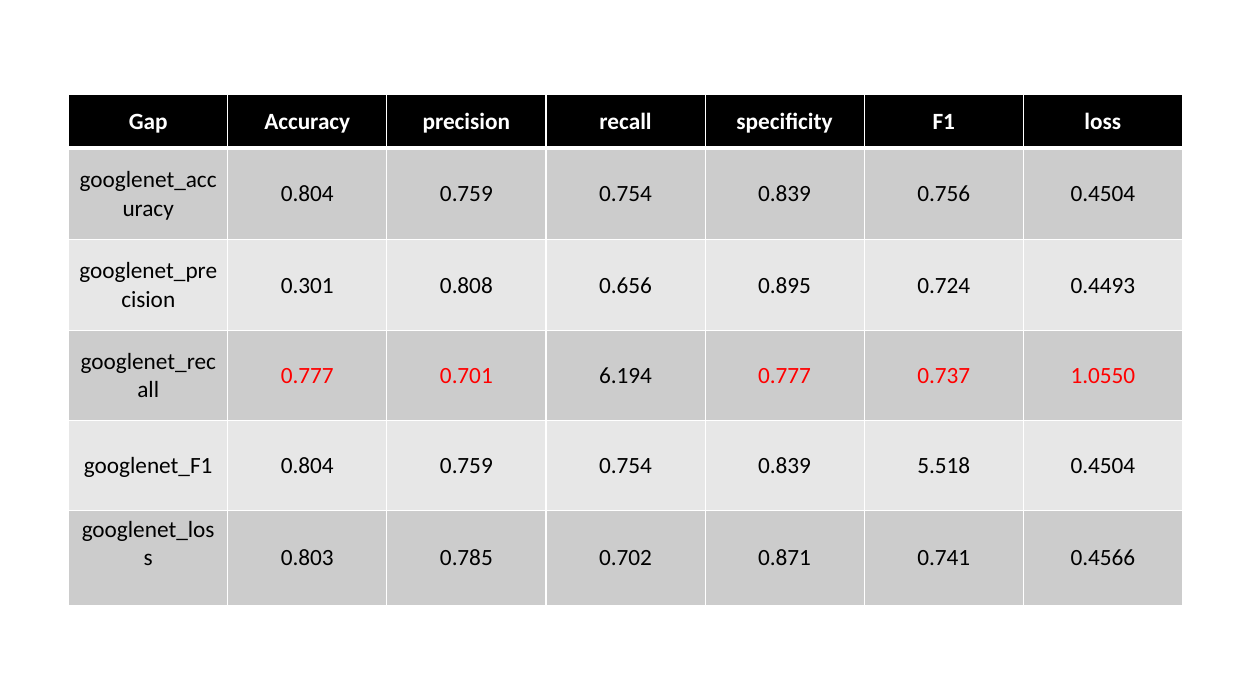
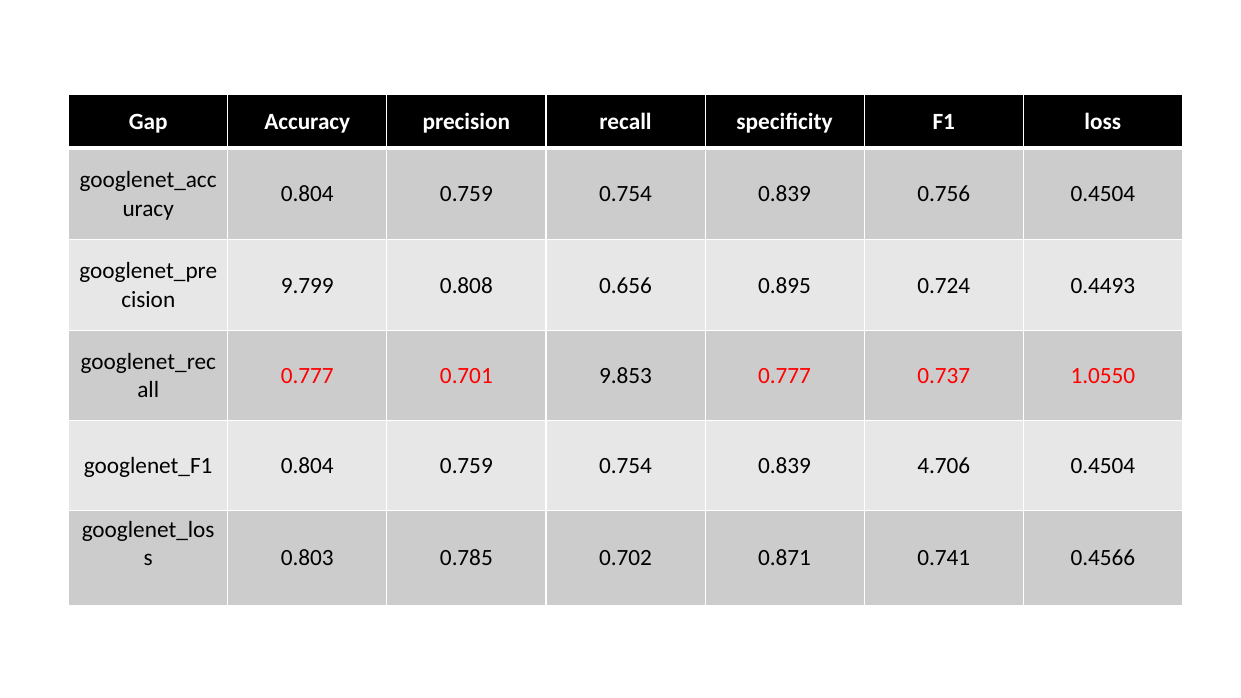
0.301: 0.301 -> 9.799 (307, 285)
6.194: 6.194 -> 9.853 (626, 376)
5.518: 5.518 -> 4.706 (944, 466)
